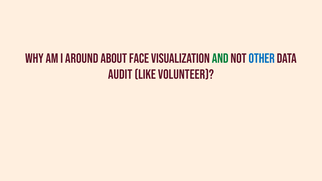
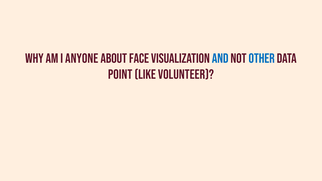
around: around -> anyone (82, 59)
and colour: green -> blue (220, 59)
audit: audit -> point (120, 75)
